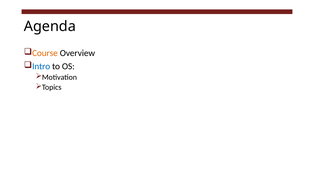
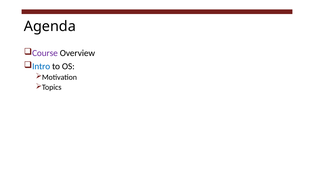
Course colour: orange -> purple (45, 53)
